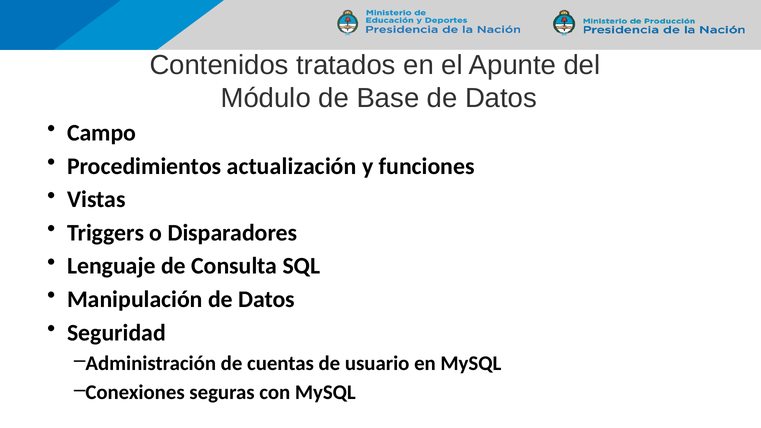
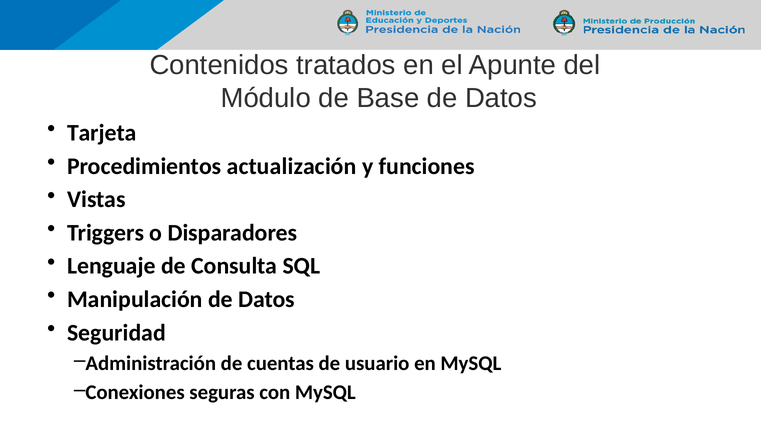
Campo: Campo -> Tarjeta (102, 133)
